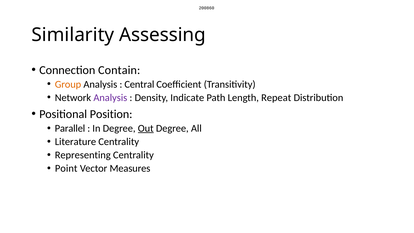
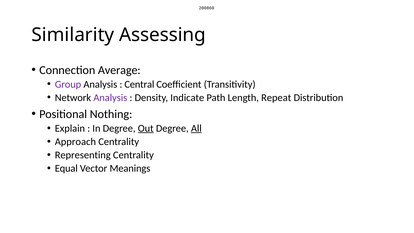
Contain: Contain -> Average (119, 70)
Group colour: orange -> purple (68, 84)
Position: Position -> Nothing (111, 114)
Parallel: Parallel -> Explain (70, 128)
All underline: none -> present (196, 128)
Literature: Literature -> Approach (75, 142)
Point: Point -> Equal (66, 168)
Measures: Measures -> Meanings (130, 168)
